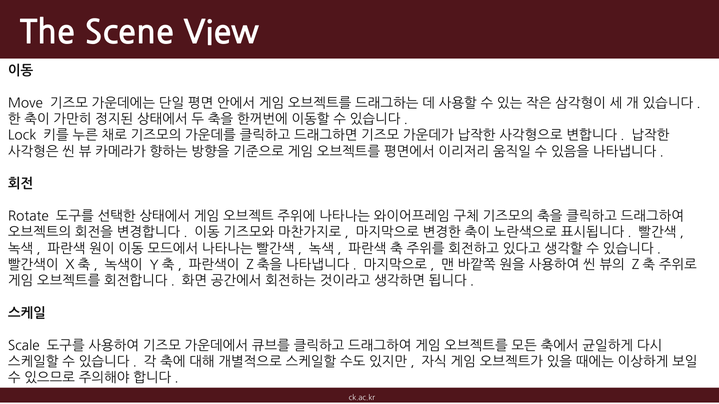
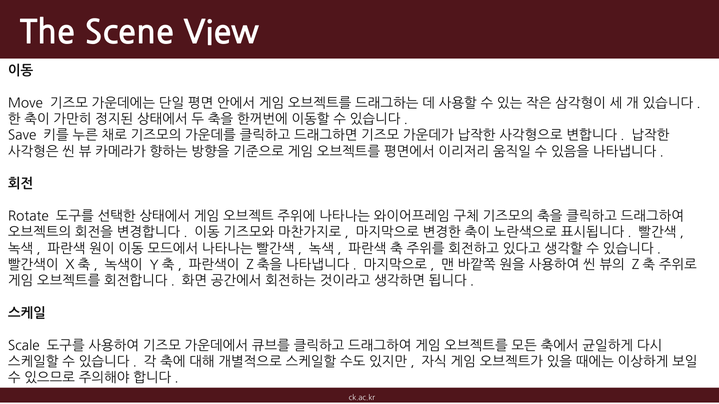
Lock: Lock -> Save (22, 136)
